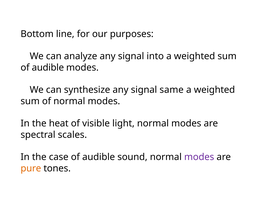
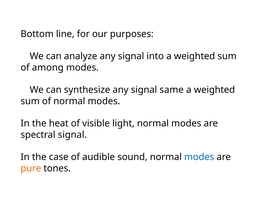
audible: audible -> among (48, 67)
spectral scales: scales -> signal (72, 134)
modes colour: purple -> blue (199, 156)
